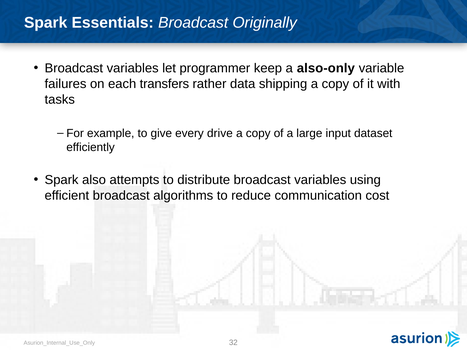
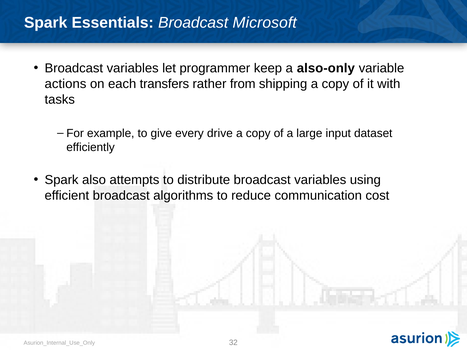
Originally: Originally -> Microsoft (265, 23)
failures: failures -> actions (65, 84)
data: data -> from (243, 84)
